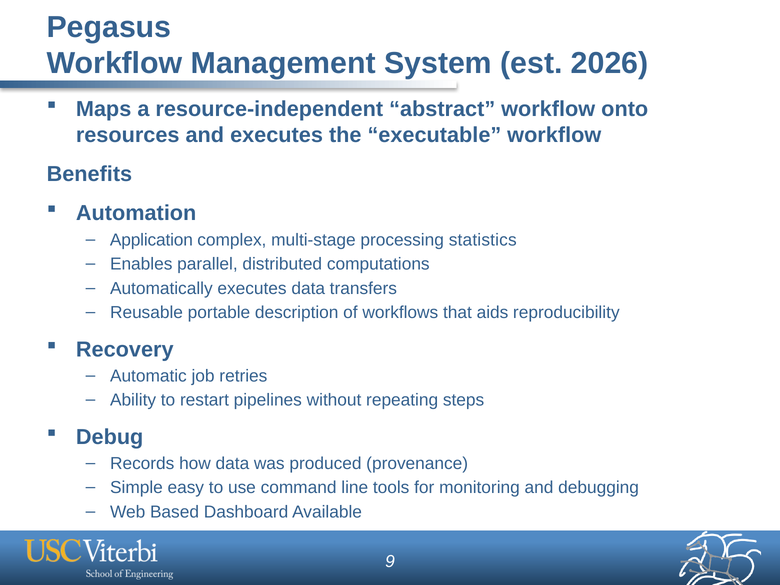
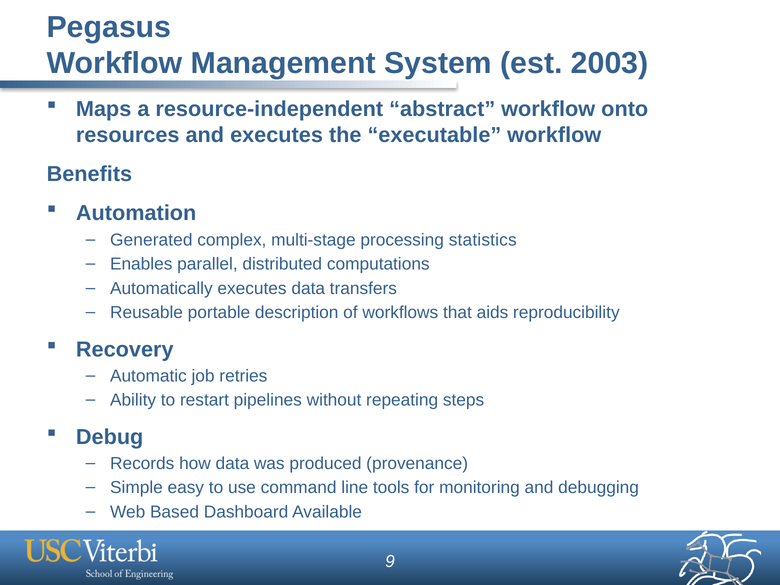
2026: 2026 -> 2003 (610, 63)
Application: Application -> Generated (151, 240)
